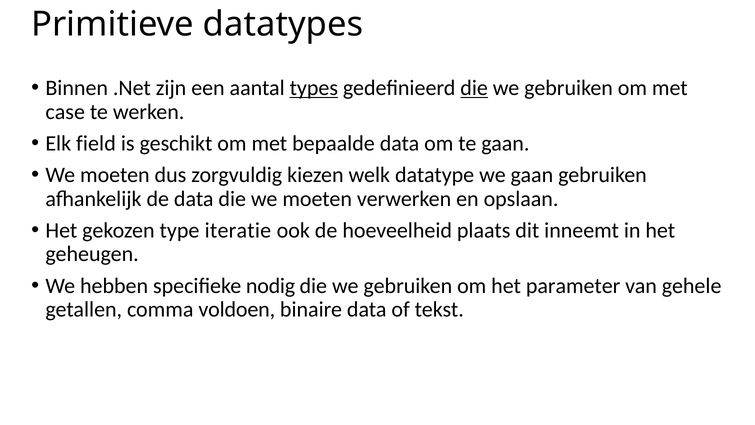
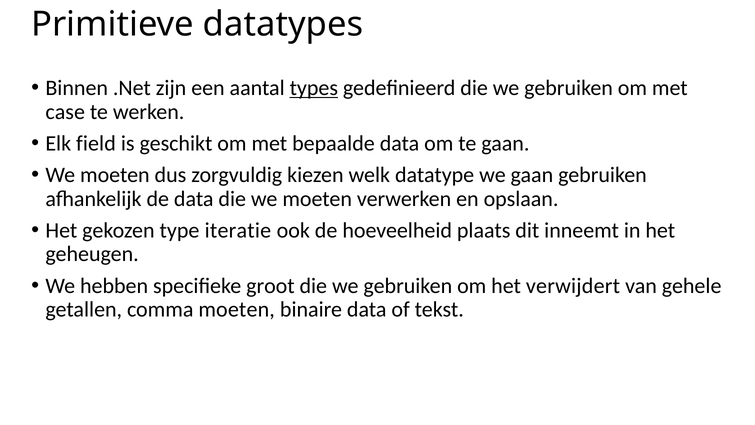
die underline: present -> none (474, 88)
nodig: nodig -> groot (270, 286)
parameter: parameter -> verwijdert (573, 286)
comma voldoen: voldoen -> moeten (237, 309)
